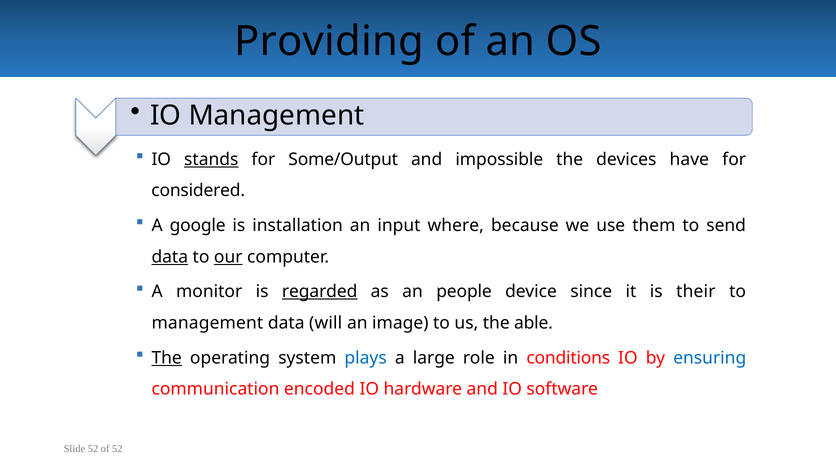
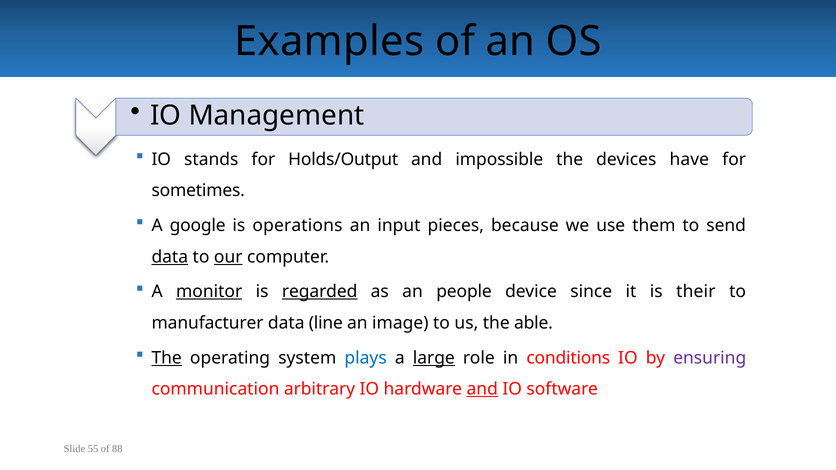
Providing: Providing -> Examples (329, 41)
stands underline: present -> none (211, 159)
Some/Output: Some/Output -> Holds/Output (343, 159)
considered: considered -> sometimes (198, 191)
installation: installation -> operations (297, 226)
where: where -> pieces (456, 226)
monitor underline: none -> present (209, 292)
management: management -> manufacturer (208, 323)
will: will -> line (326, 323)
large underline: none -> present (434, 358)
ensuring colour: blue -> purple (710, 358)
encoded: encoded -> arbitrary (319, 389)
and underline: none -> present (482, 389)
Slide 52: 52 -> 55 (93, 449)
of 52: 52 -> 88 (117, 449)
